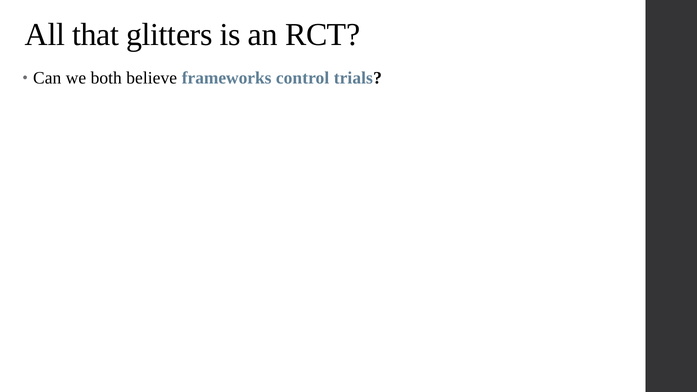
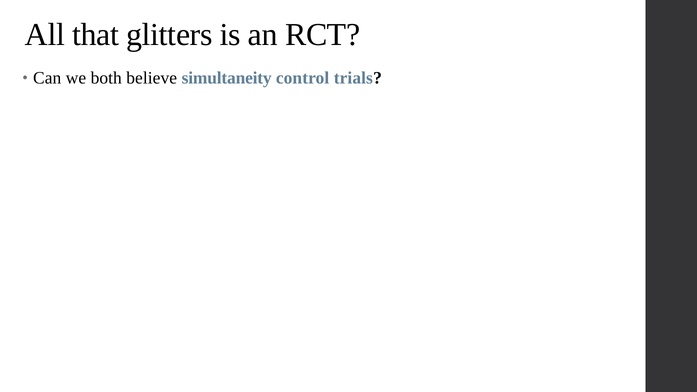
frameworks: frameworks -> simultaneity (227, 78)
